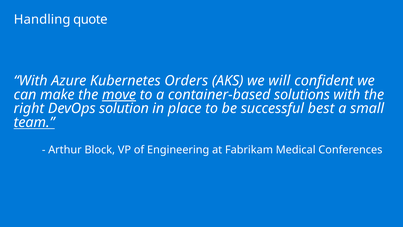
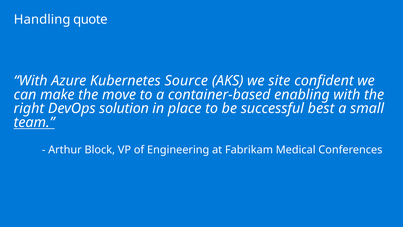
Orders: Orders -> Source (186, 81)
will: will -> site (279, 81)
move underline: present -> none (119, 95)
solutions: solutions -> enabling (302, 95)
